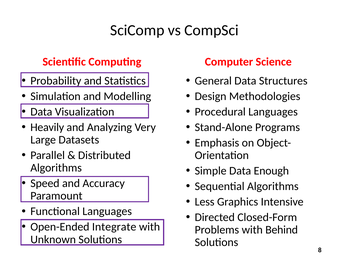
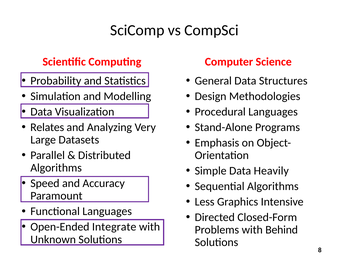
Heavily: Heavily -> Relates (47, 127)
Enough: Enough -> Heavily (271, 171)
